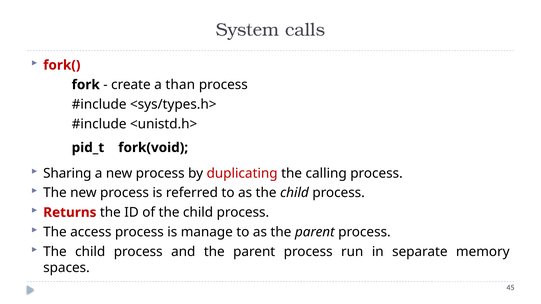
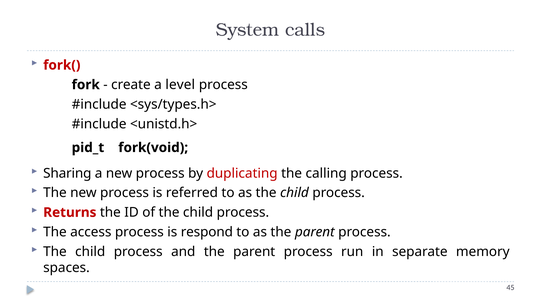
than: than -> level (180, 85)
manage: manage -> respond (207, 232)
